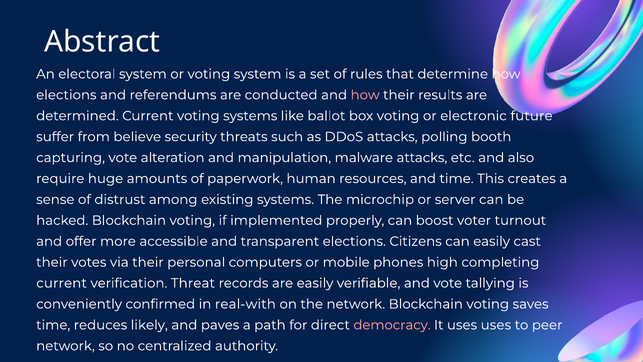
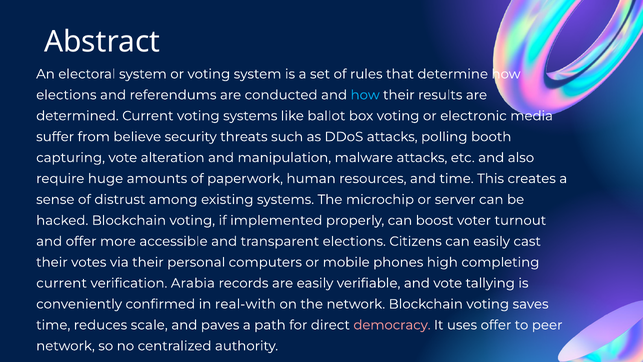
how colour: pink -> light blue (365, 95)
future: future -> media (532, 116)
Threat: Threat -> Arabia (193, 283)
likely: likely -> scale (149, 325)
uses uses: uses -> offer (496, 325)
